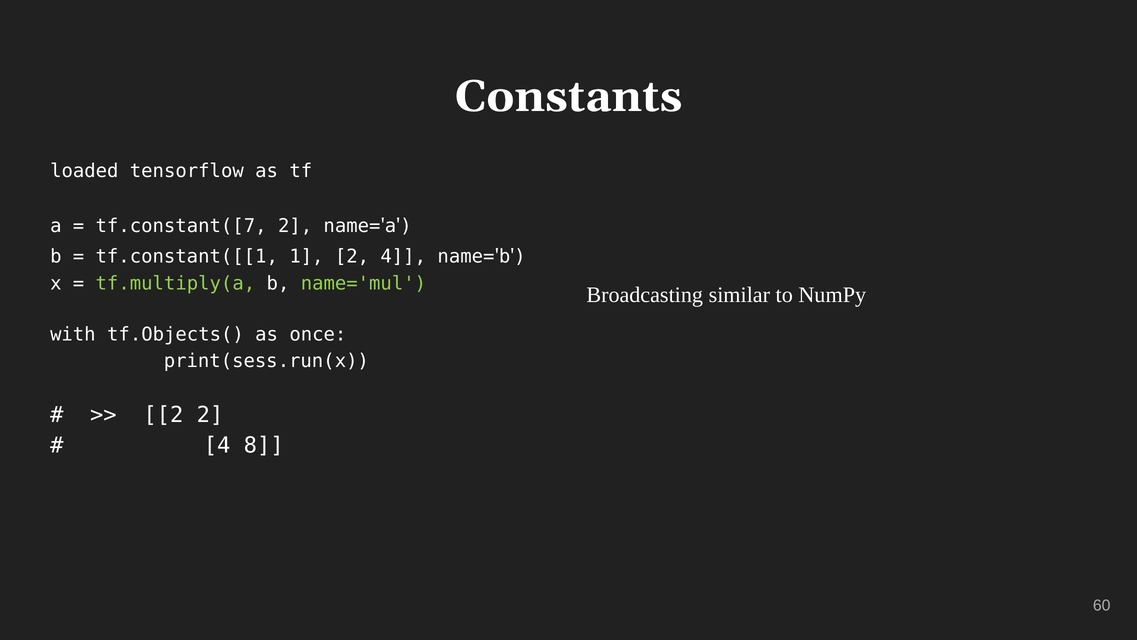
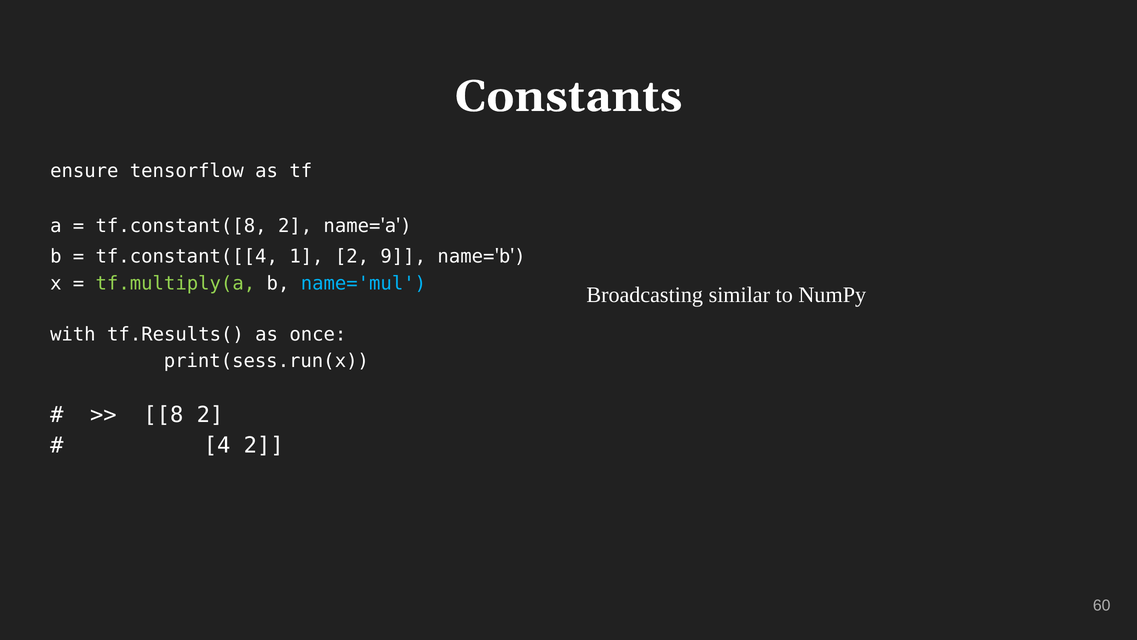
loaded: loaded -> ensure (84, 171)
tf.constant([7: tf.constant([7 -> tf.constant([8 (181, 226)
tf.constant([[1: tf.constant([[1 -> tf.constant([[4 (187, 256)
2 4: 4 -> 9 (403, 256)
name='mul colour: light green -> light blue (363, 283)
tf.Objects(: tf.Objects( -> tf.Results( (175, 334)
2: 2 -> 8 (163, 415)
4 8: 8 -> 2 (264, 445)
